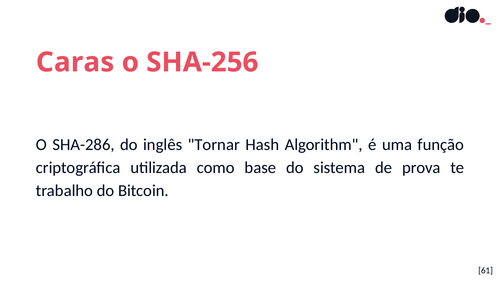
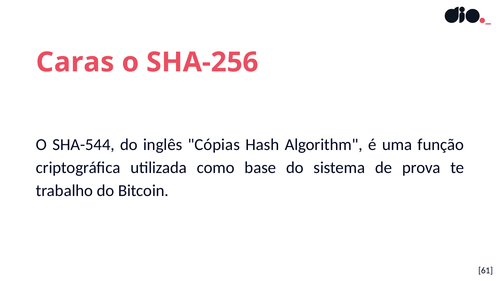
SHA-286: SHA-286 -> SHA-544 (84, 145)
Tornar: Tornar -> Cópias (214, 145)
